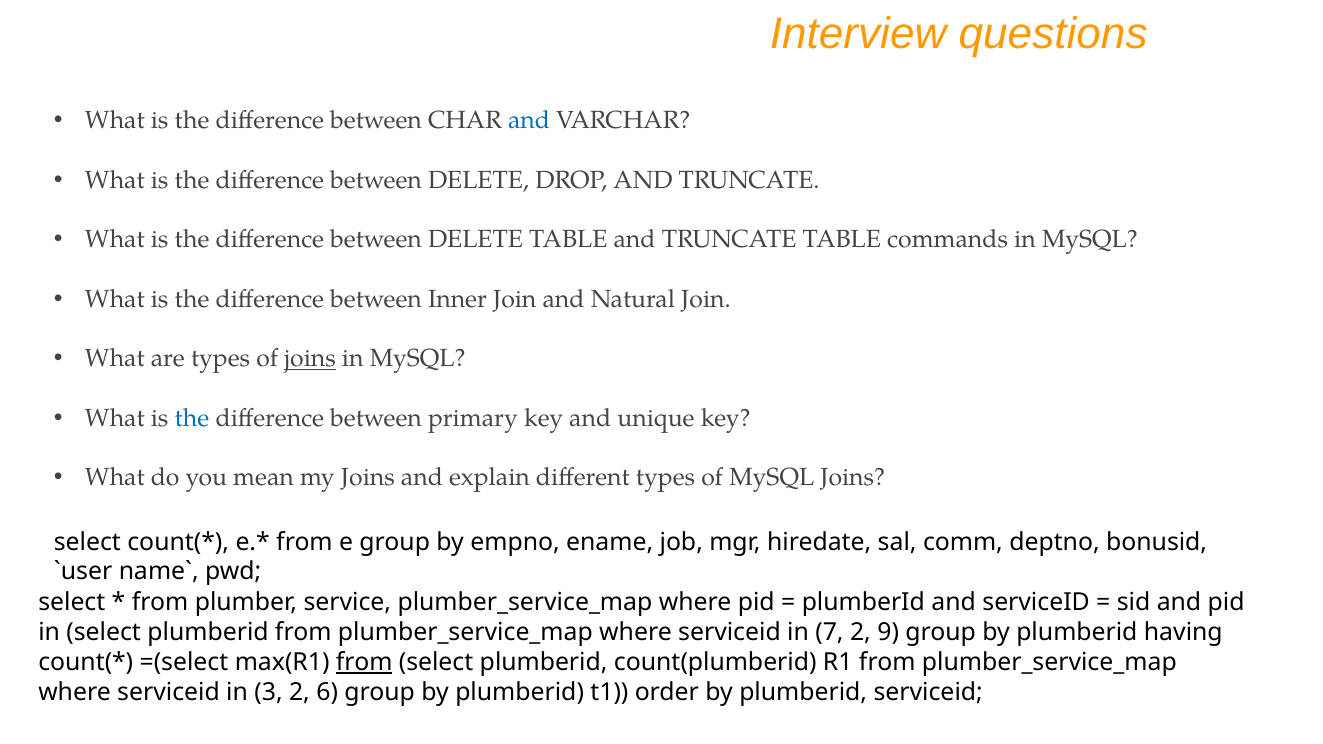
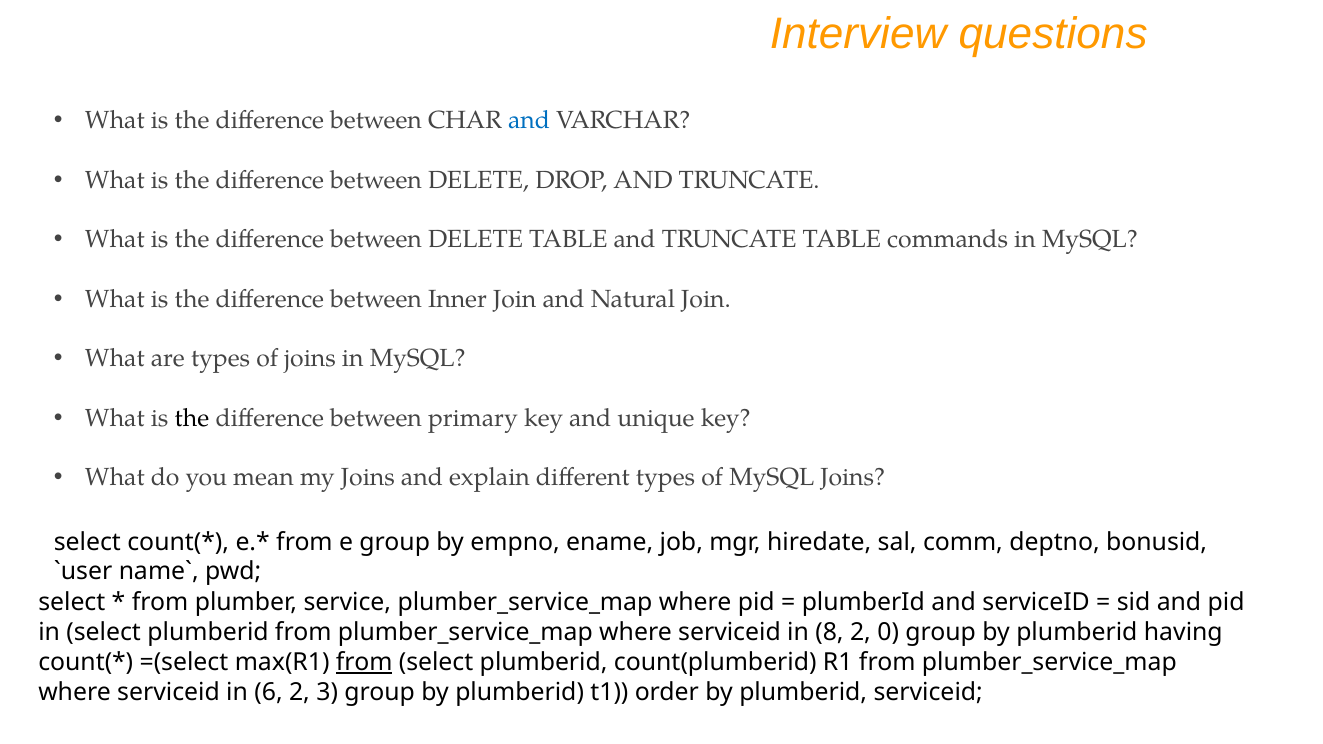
joins underline: present -> none (310, 359)
the colour: blue -> black (192, 418)
7: 7 -> 8 (829, 633)
9: 9 -> 0 (888, 633)
3: 3 -> 6 (269, 692)
6: 6 -> 3 (327, 692)
